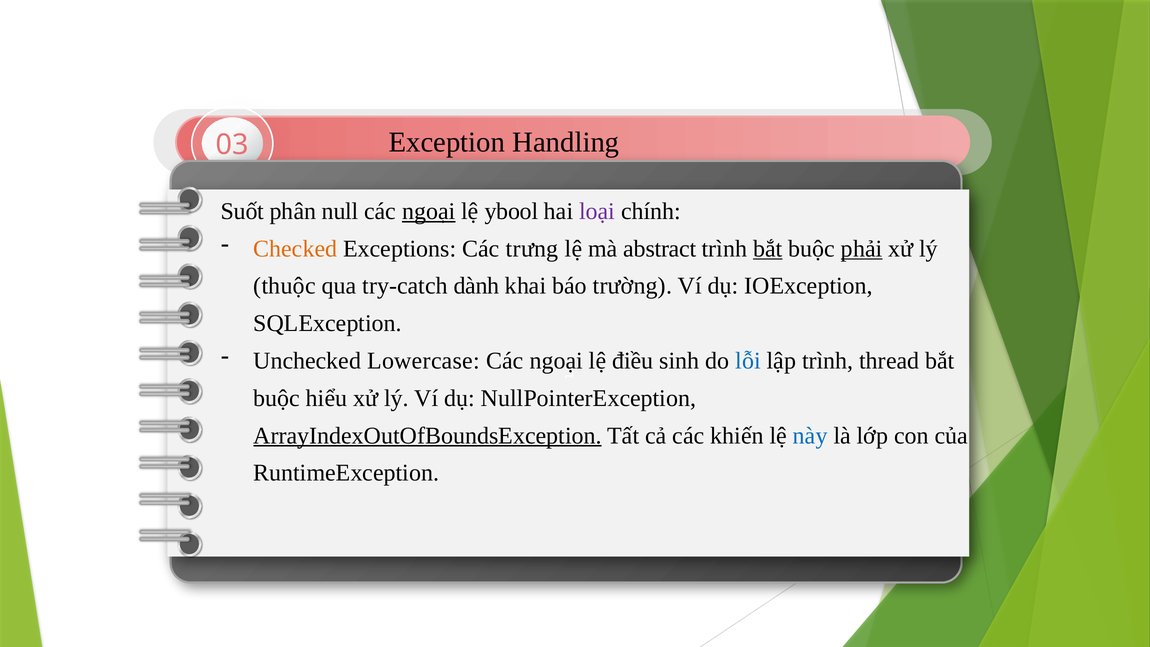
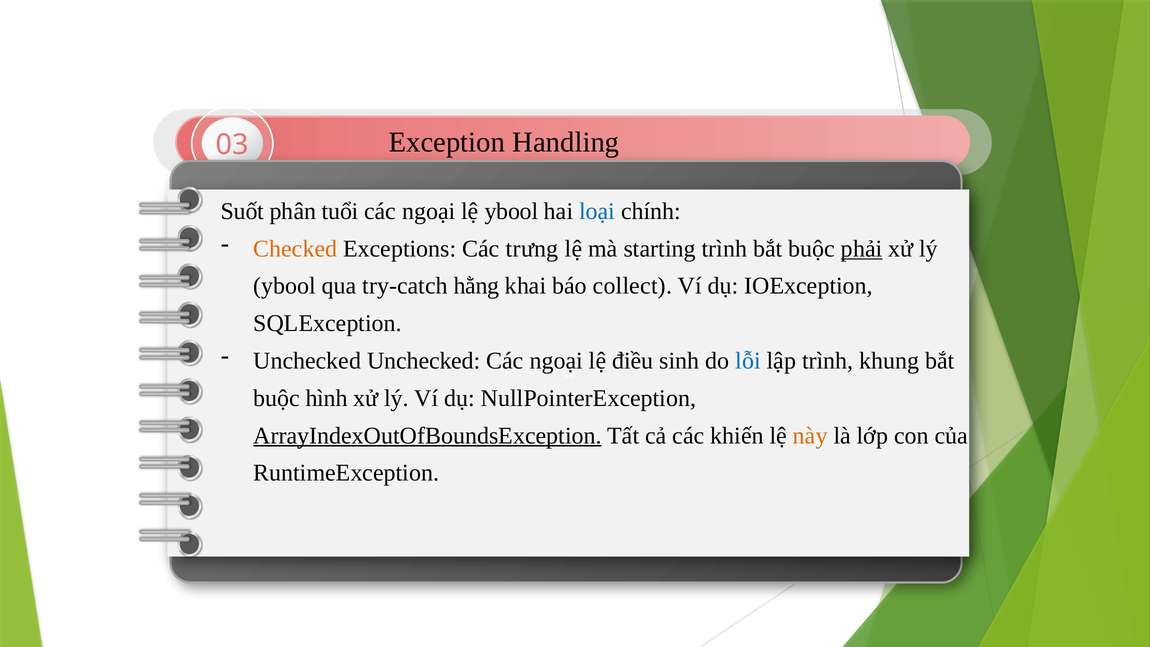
null: null -> tuổi (340, 211)
ngoại underline: present -> none (429, 211)
loại colour: purple -> blue (597, 211)
abstract: abstract -> starting (660, 249)
bắt underline: present -> none (768, 249)
thuộc: thuộc -> ybool (285, 286)
dành: dành -> hằng (476, 286)
trường: trường -> collect (632, 286)
Unchecked Lowercase: Lowercase -> Unchecked (424, 361)
thread: thread -> khung (889, 361)
hiểu: hiểu -> hình (327, 398)
này colour: blue -> orange (810, 436)
